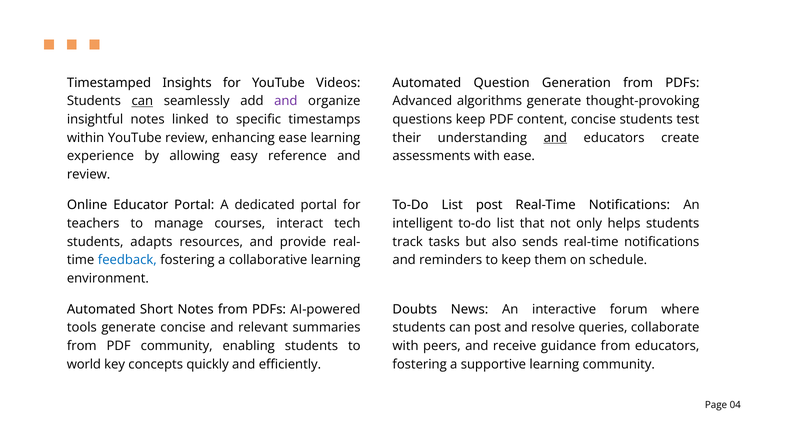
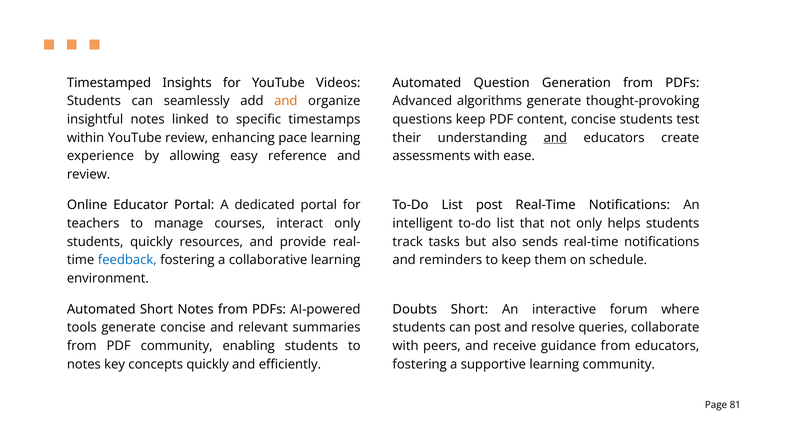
can underline: present -> none (142, 101)
and colour: purple -> orange (286, 101)
enhancing ease: ease -> pace (293, 138)
interact tech: tech -> only (347, 223)
students adapts: adapts -> quickly (151, 241)
Doubts News: News -> Short (470, 309)
world: world -> notes (84, 364)
04: 04 -> 81 (735, 405)
